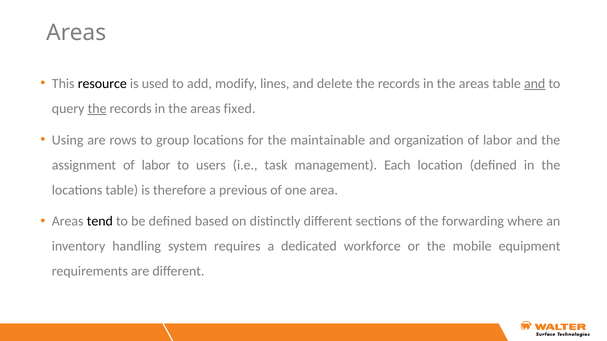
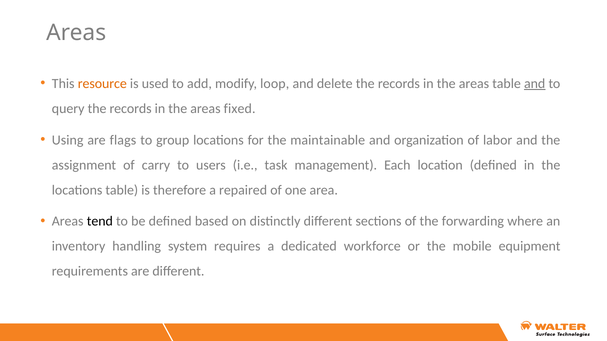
resource colour: black -> orange (102, 84)
lines: lines -> loop (275, 84)
the underline: present -> none (97, 109)
rows: rows -> flags (123, 140)
assignment of labor: labor -> carry (156, 165)
previous: previous -> repaired (243, 190)
